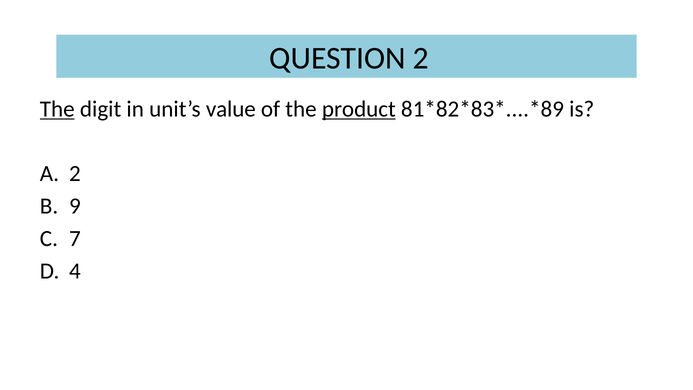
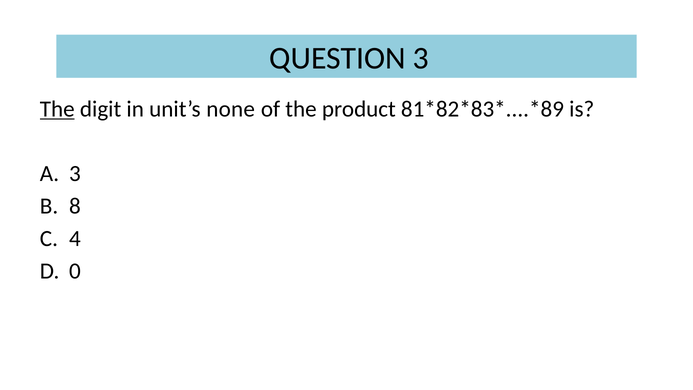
QUESTION 2: 2 -> 3 (421, 58)
value: value -> none (231, 109)
product underline: present -> none (359, 109)
2: 2 -> 3 (75, 174)
9: 9 -> 8 (75, 206)
7: 7 -> 4 (75, 238)
4: 4 -> 0 (75, 271)
